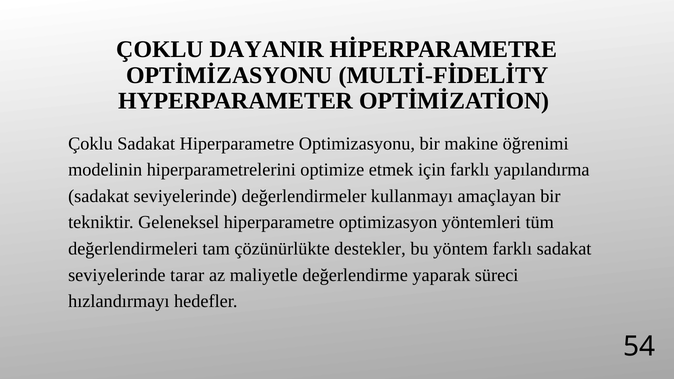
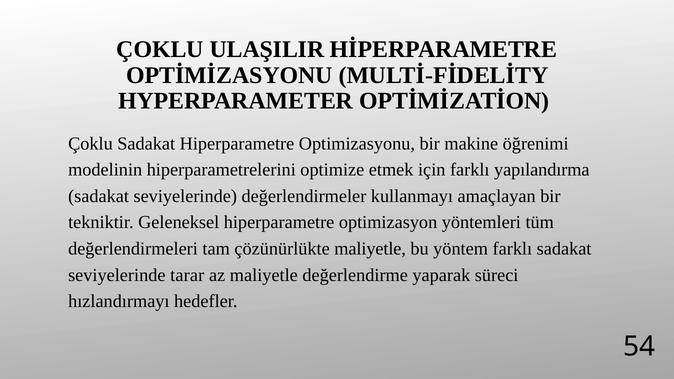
DAYANIR: DAYANIR -> ULAŞILIR (267, 49)
çözünürlükte destekler: destekler -> maliyetle (370, 249)
